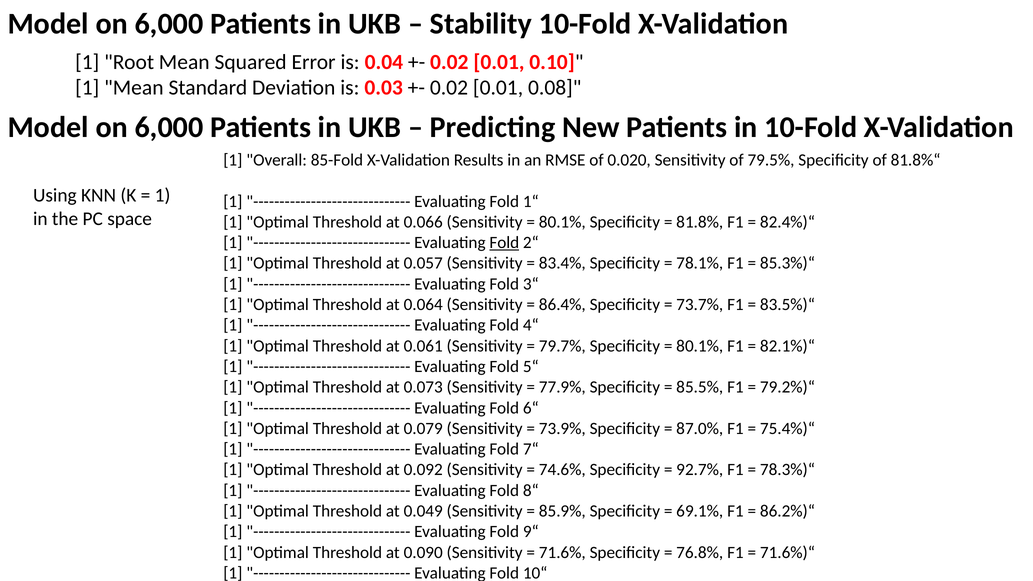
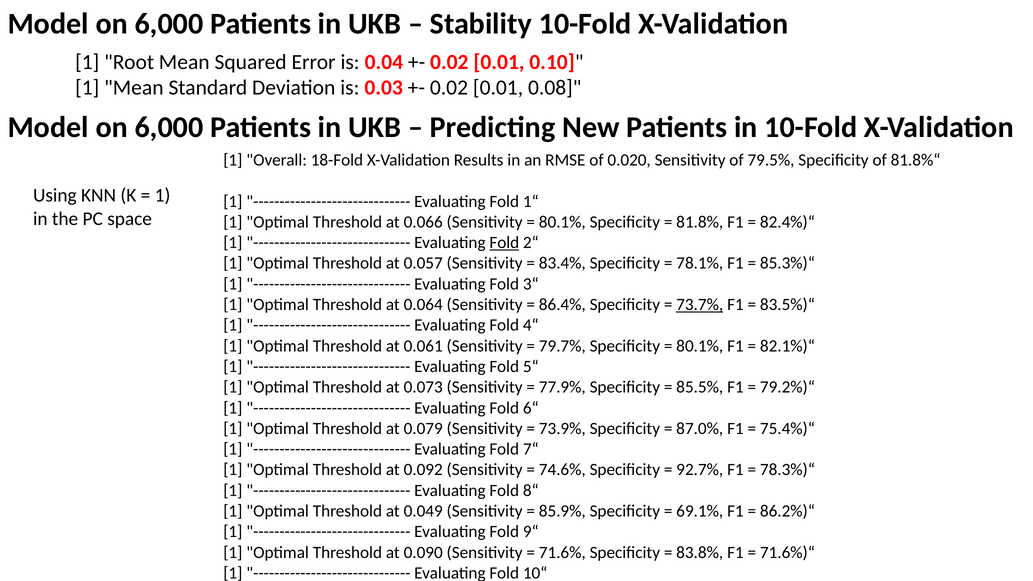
85-Fold: 85-Fold -> 18-Fold (337, 160)
73.7% underline: none -> present (700, 305)
76.8%: 76.8% -> 83.8% (700, 552)
